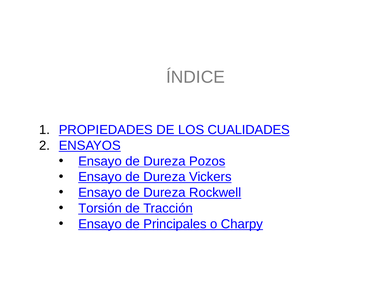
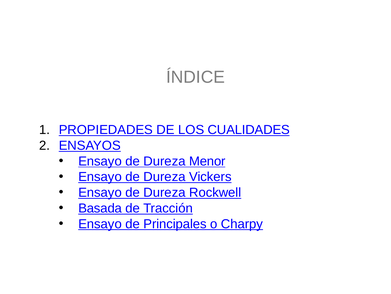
Pozos: Pozos -> Menor (207, 161)
Torsión: Torsión -> Basada (100, 208)
